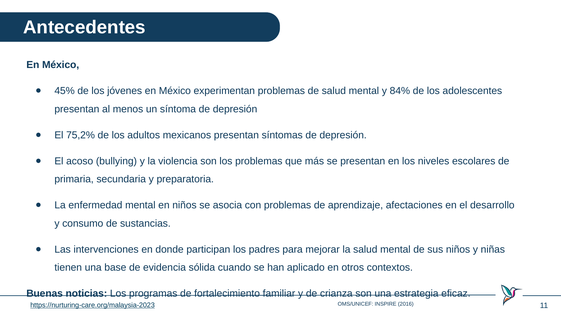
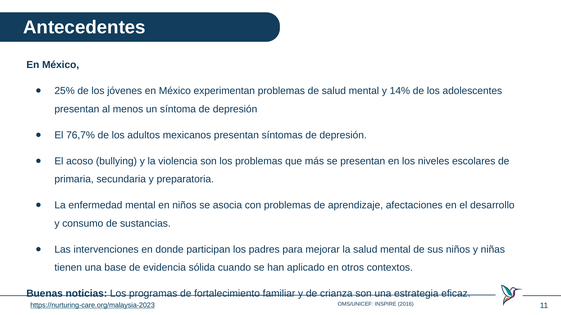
45%: 45% -> 25% (65, 91)
84%: 84% -> 14% (400, 91)
75,2%: 75,2% -> 76,7% (81, 135)
